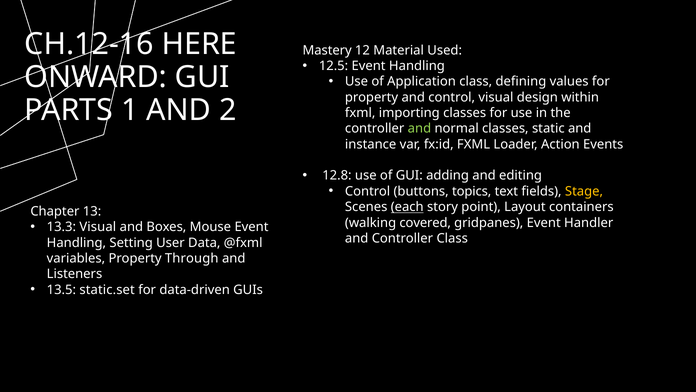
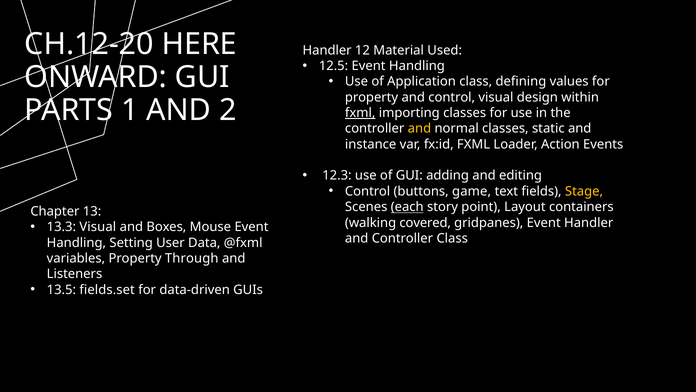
CH.12-16: CH.12-16 -> CH.12-20 (89, 44)
Mastery: Mastery -> Handler (327, 50)
fxml underline: none -> present (360, 113)
and colour: light green -> yellow (419, 128)
12.8: 12.8 -> 12.3 (337, 175)
topics: topics -> game (472, 191)
static.set: static.set -> fields.set (107, 289)
